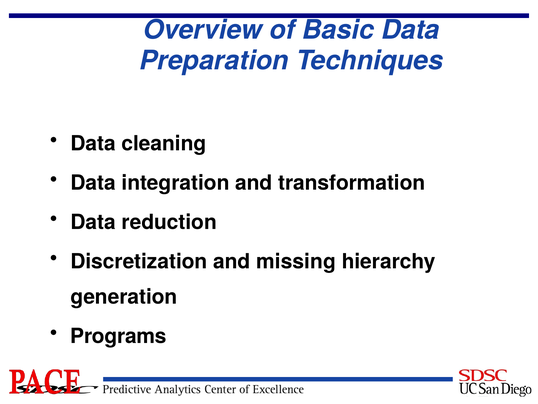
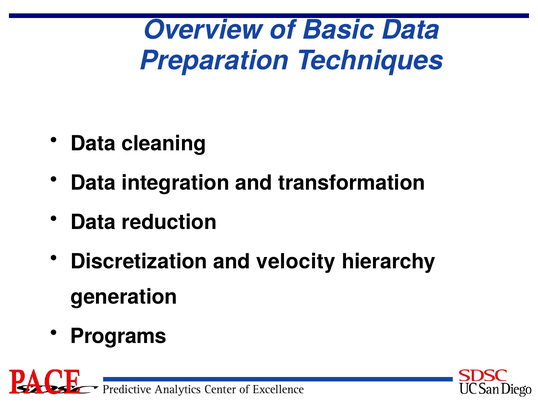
missing: missing -> velocity (296, 261)
